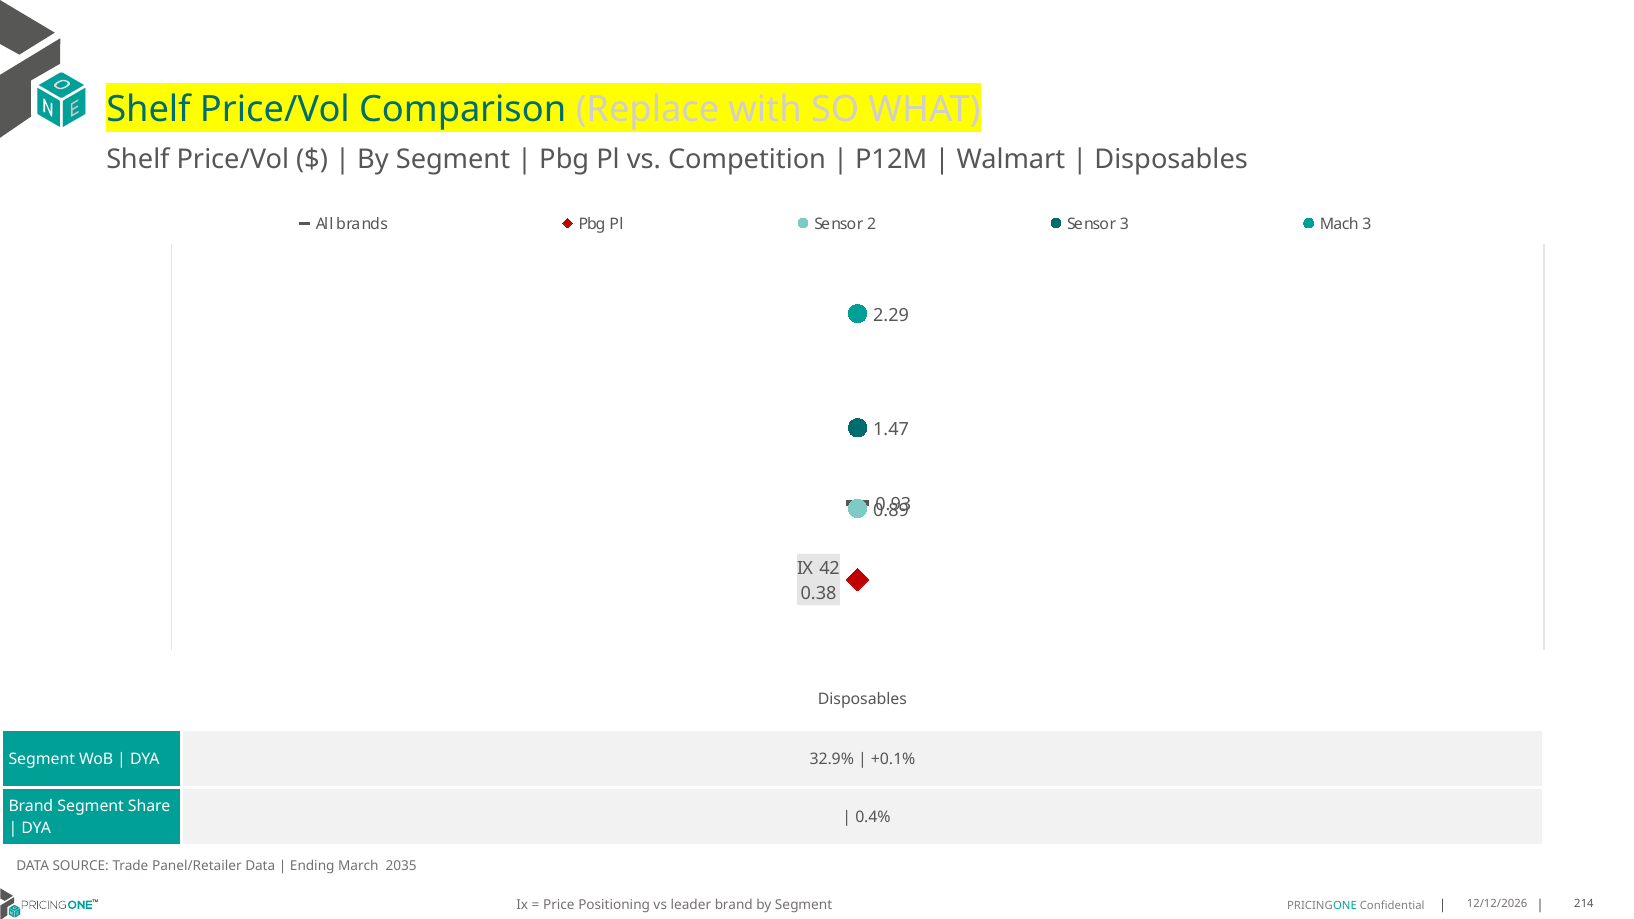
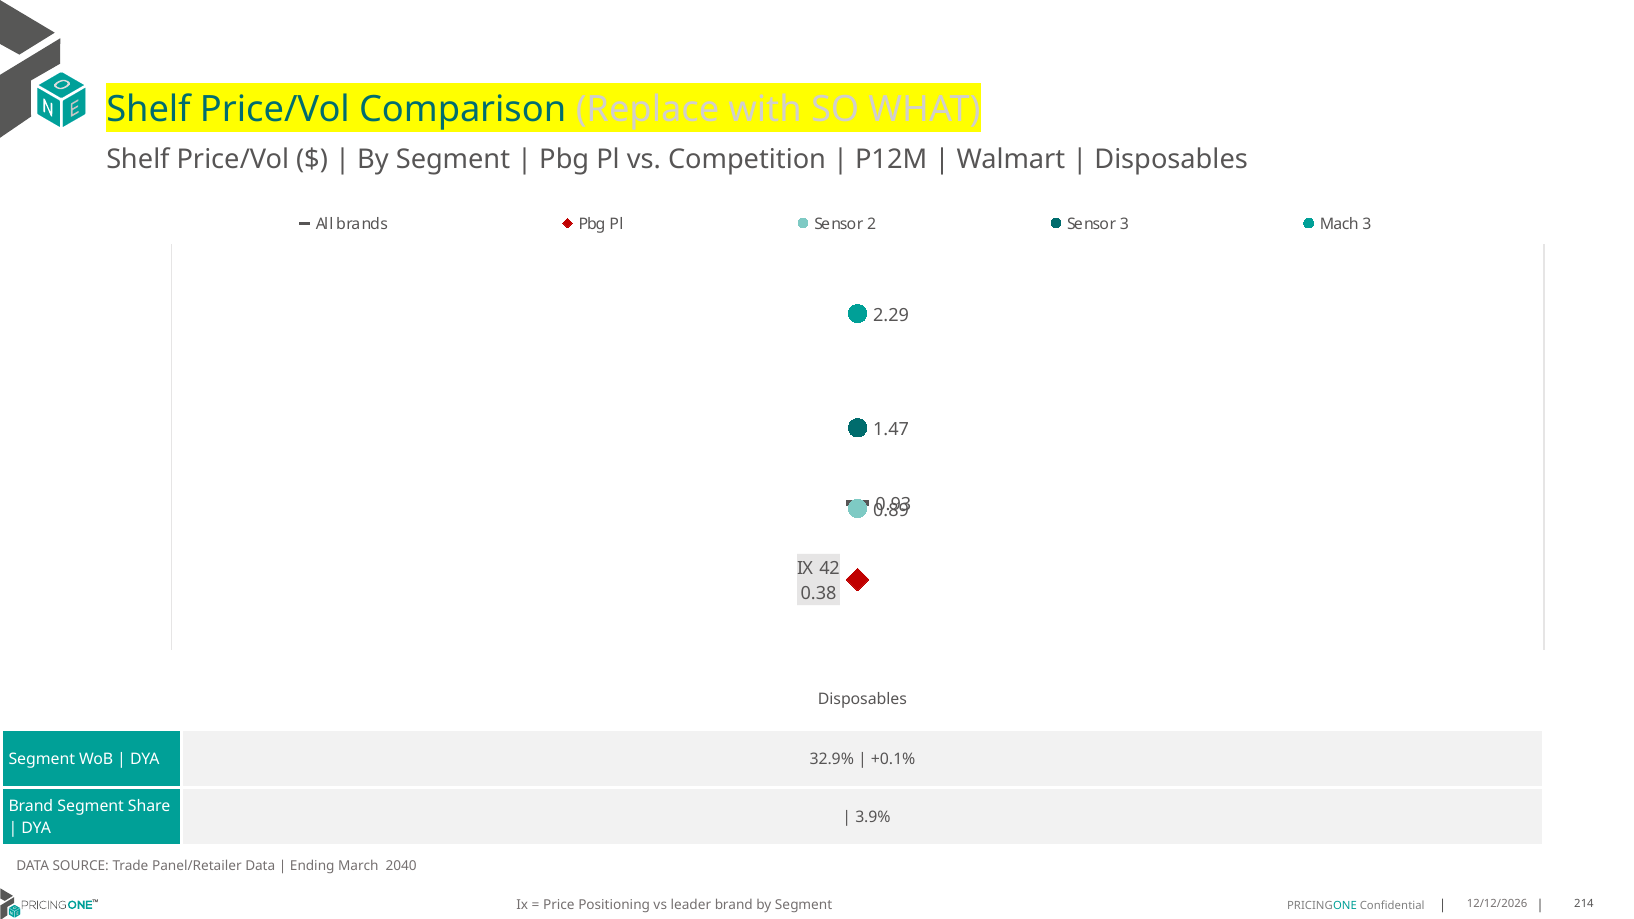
0.4%: 0.4% -> 3.9% (873, 818)
2035: 2035 -> 2040 (401, 866)
